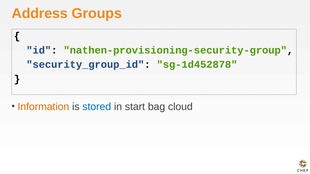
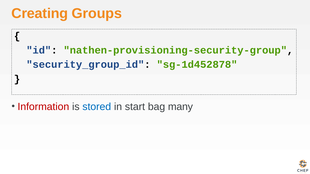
Address: Address -> Creating (40, 13)
Information colour: orange -> red (43, 107)
cloud: cloud -> many (180, 107)
